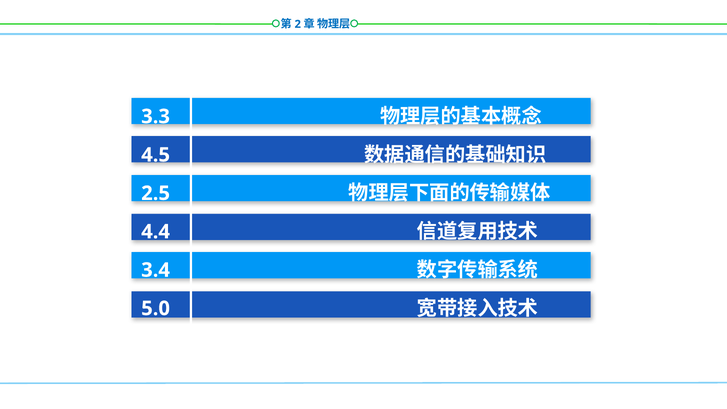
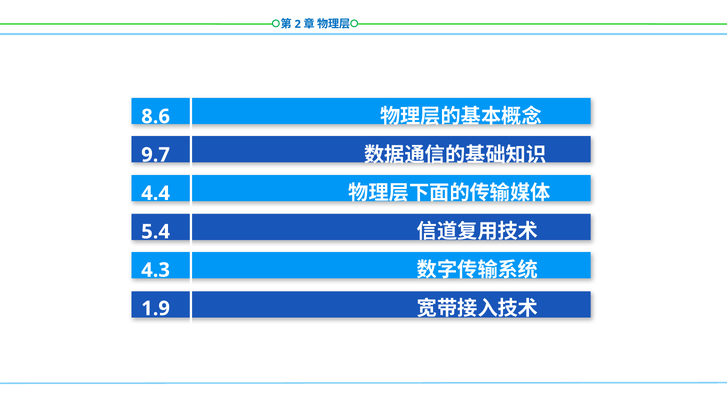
3.3: 3.3 -> 8.6 (156, 117)
4.5: 4.5 -> 9.7 (156, 155)
2.5: 2.5 -> 4.4 (156, 193)
4.4: 4.4 -> 5.4 (156, 232)
3.4: 3.4 -> 4.3 (156, 270)
5.0: 5.0 -> 1.9 (156, 308)
